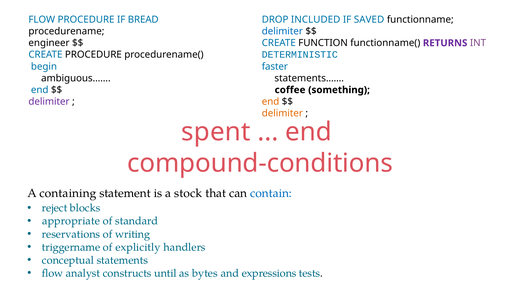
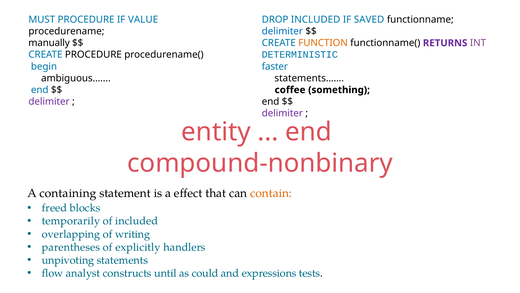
FLOW: FLOW -> MUST (42, 20)
BREAD: BREAD -> VALUE (143, 20)
engineer: engineer -> manually (49, 43)
FUNCTION colour: black -> orange (323, 43)
end colour: orange -> black (271, 101)
delimiter colour: orange -> purple (282, 113)
spent: spent -> entity (216, 132)
compound-conditions: compound-conditions -> compound-nonbinary (260, 163)
stock: stock -> effect (188, 193)
contain colour: blue -> orange (271, 193)
reject: reject -> freed (55, 208)
appropriate: appropriate -> temporarily (71, 221)
of standard: standard -> included (137, 221)
reservations: reservations -> overlapping (71, 234)
triggername: triggername -> parentheses (71, 247)
conceptual: conceptual -> unpivoting (68, 260)
bytes: bytes -> could (205, 273)
